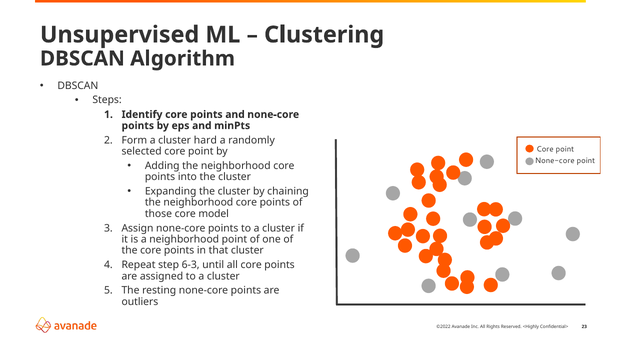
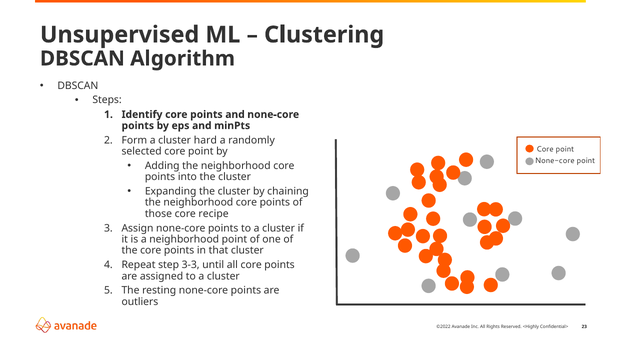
model: model -> recipe (214, 214)
6-3: 6-3 -> 3-3 (191, 265)
